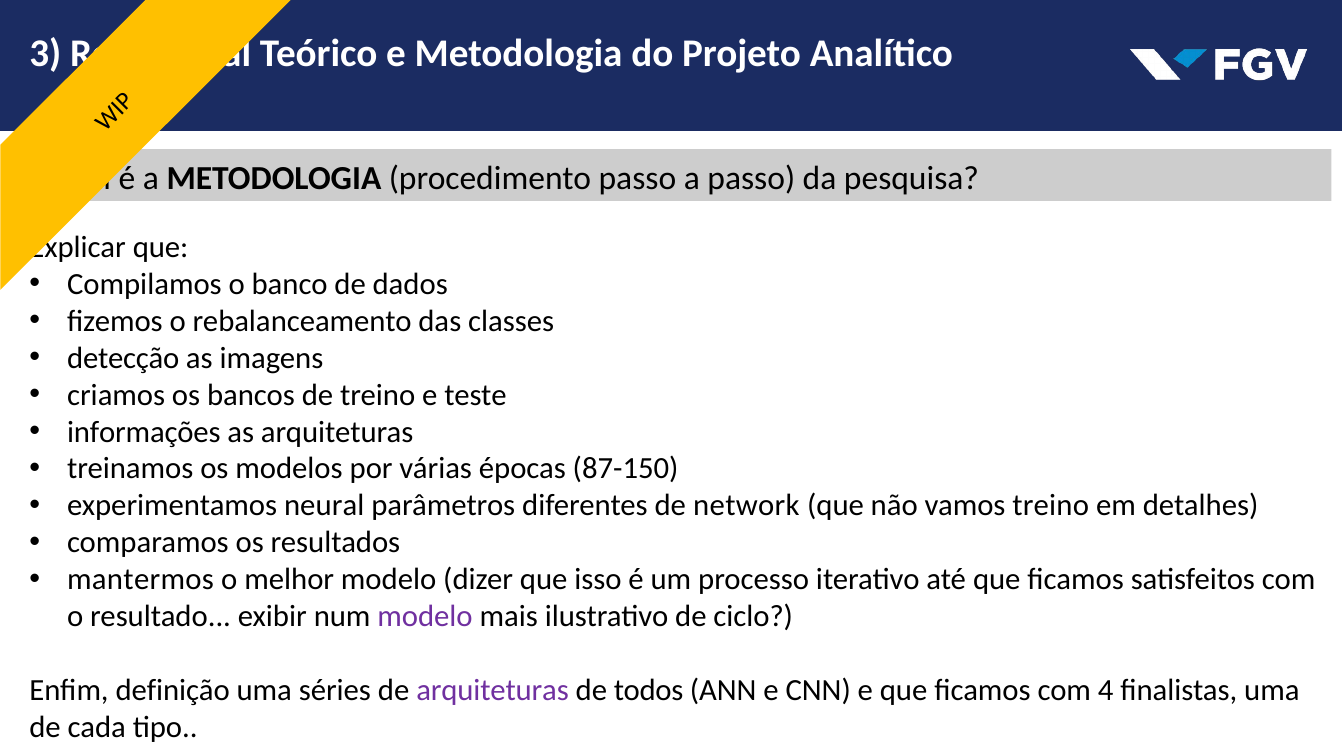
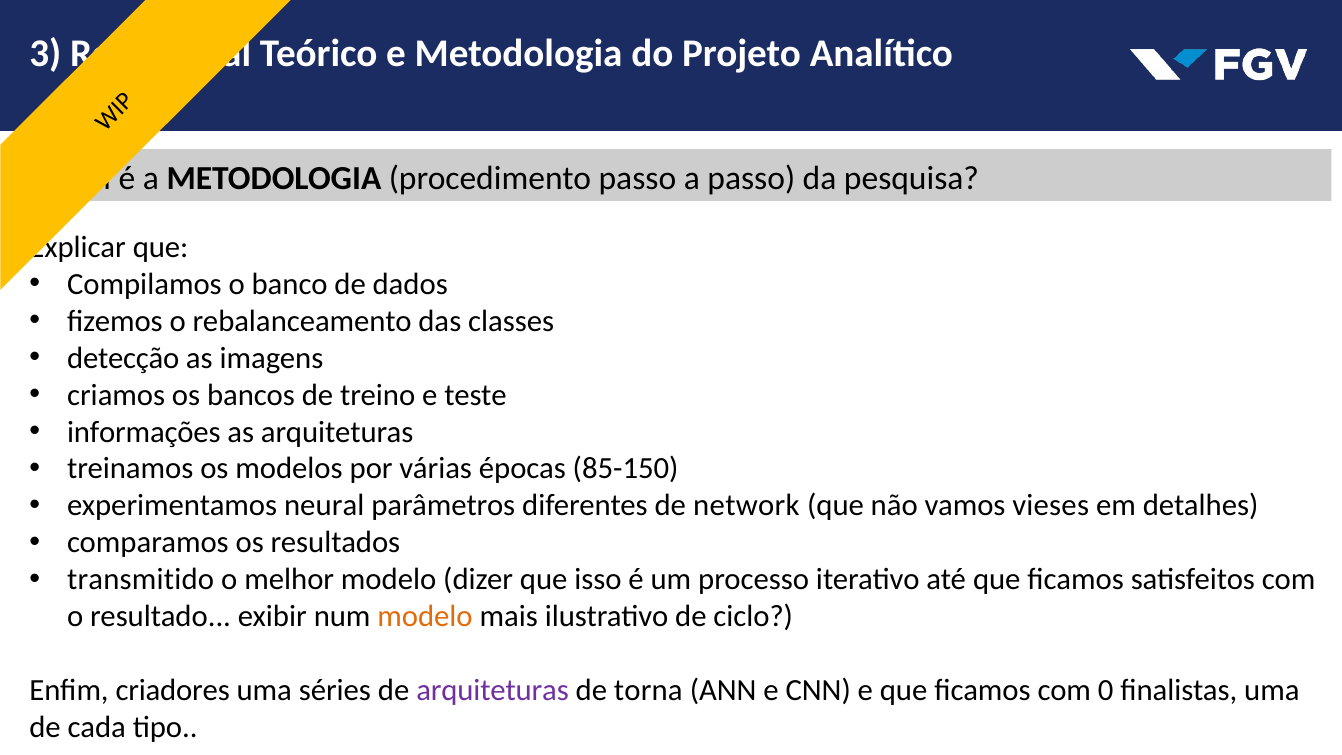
87-150: 87-150 -> 85-150 (626, 469)
vamos treino: treino -> vieses (1051, 506)
mantermos: mantermos -> transmitido (141, 579)
modelo colour: purple -> orange (425, 616)
definição: definição -> criadores (173, 690)
todos: todos -> torna (648, 690)
4: 4 -> 0 (1106, 690)
